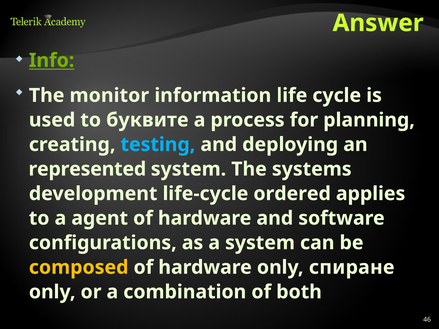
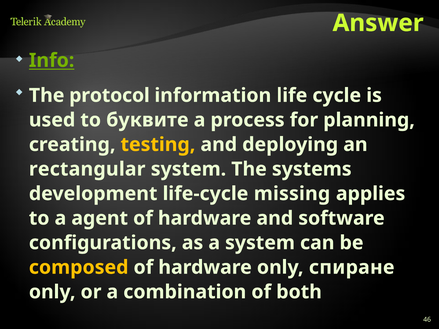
monitor: monitor -> protocol (109, 95)
testing colour: light blue -> yellow (158, 145)
represented: represented -> rectangular (87, 169)
ordered: ordered -> missing (292, 194)
